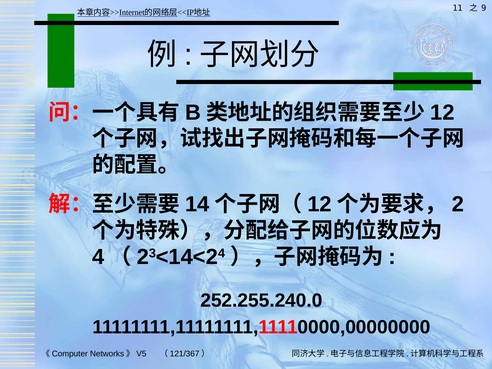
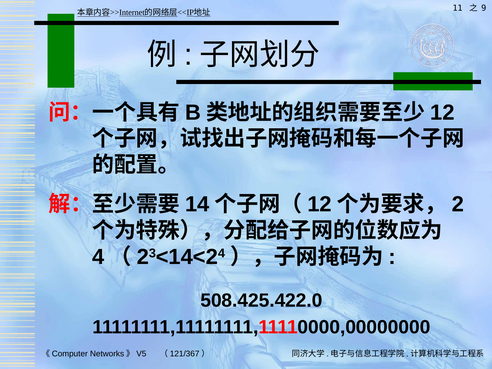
252.255.240.0: 252.255.240.0 -> 508.425.422.0 (261, 301)
